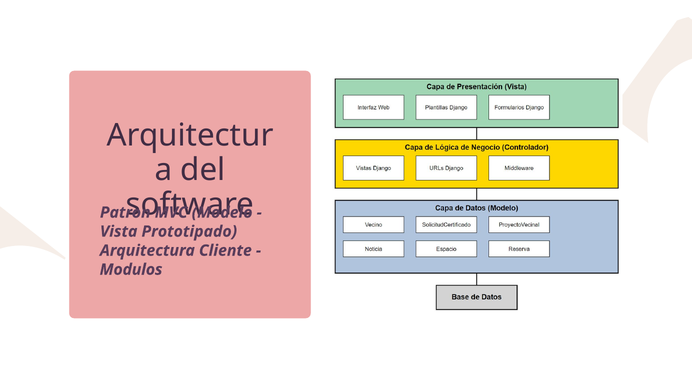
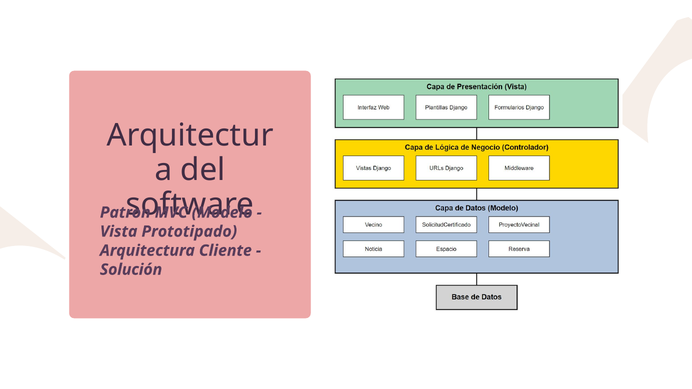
Modulos: Modulos -> Solución (131, 270)
